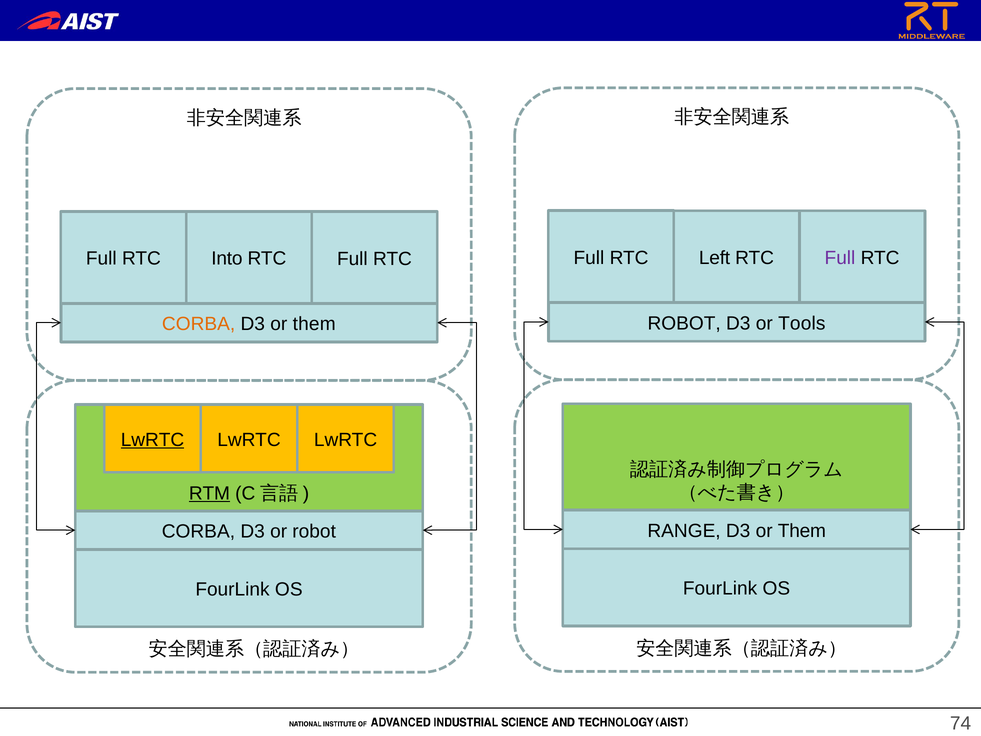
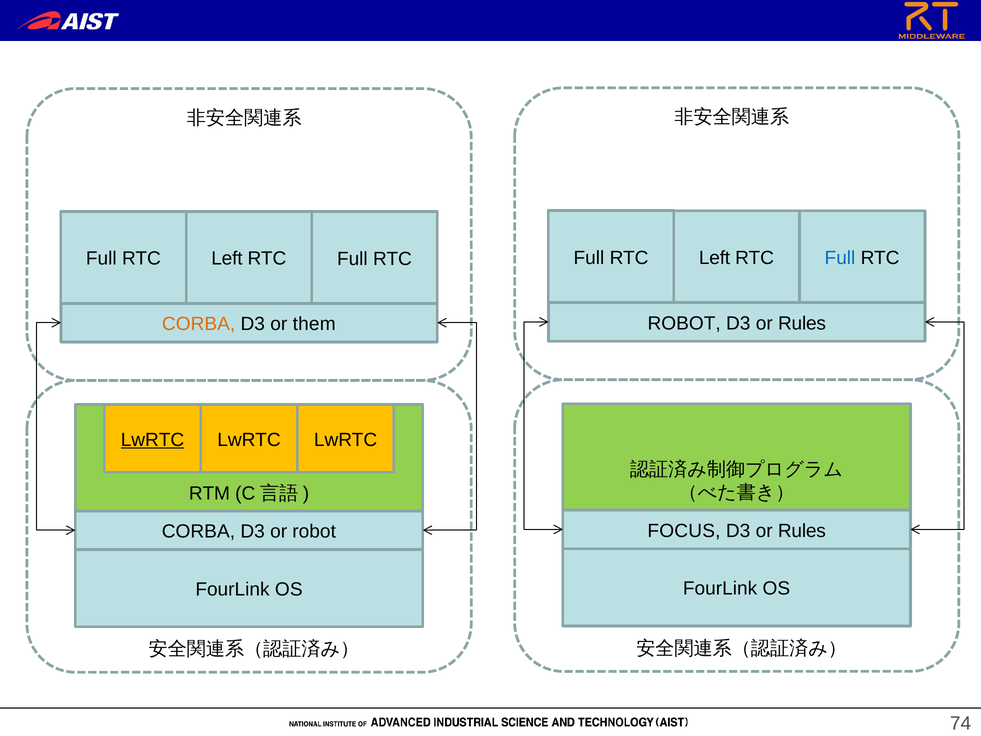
Full colour: purple -> blue (840, 258)
Into: Into -> Left (227, 259)
Tools: Tools -> Rules (802, 323)
RTM underline: present -> none (209, 493)
RANGE: RANGE -> FOCUS (684, 531)
Them: Them -> Rules (802, 531)
